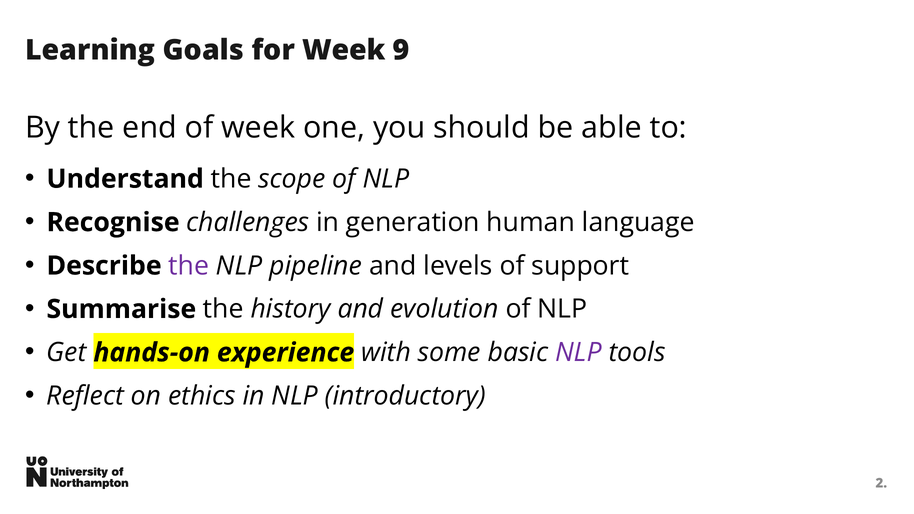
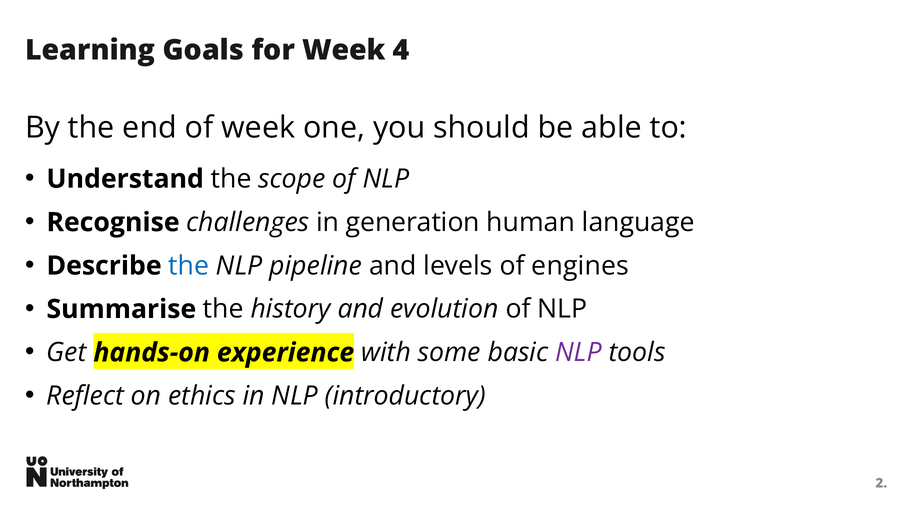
9: 9 -> 4 (401, 50)
the colour: purple -> blue (189, 266)
support: support -> engines (580, 266)
